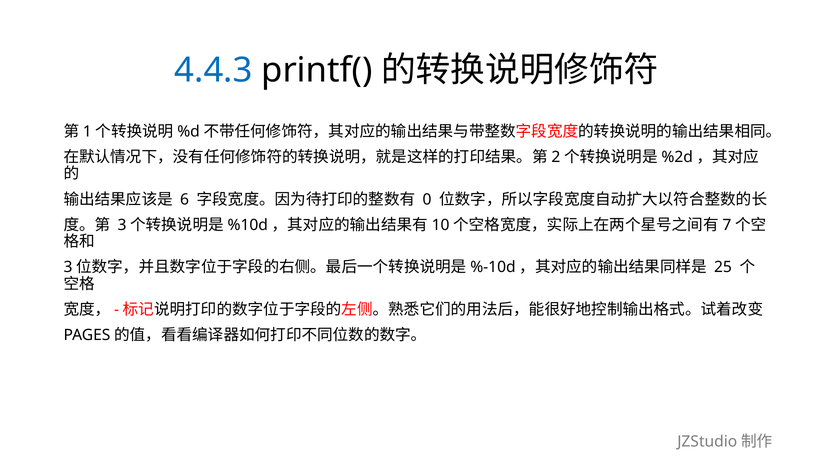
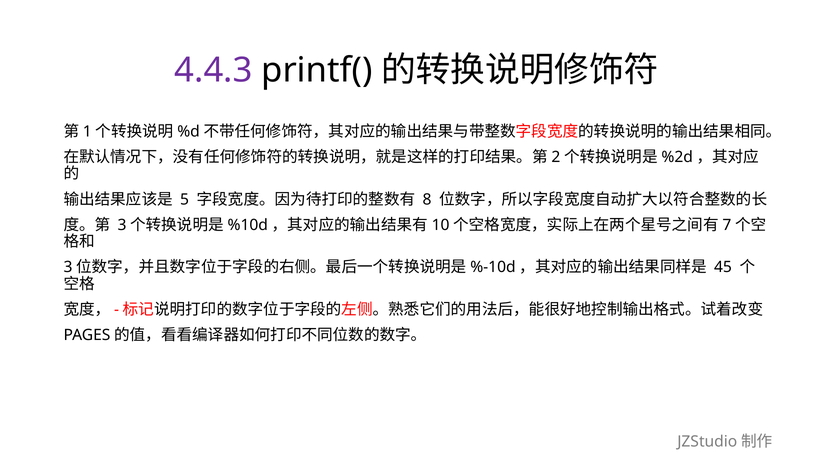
4.4.3 colour: blue -> purple (213, 71)
6: 6 -> 5 (184, 200)
0: 0 -> 8 (427, 200)
25: 25 -> 45 (723, 268)
